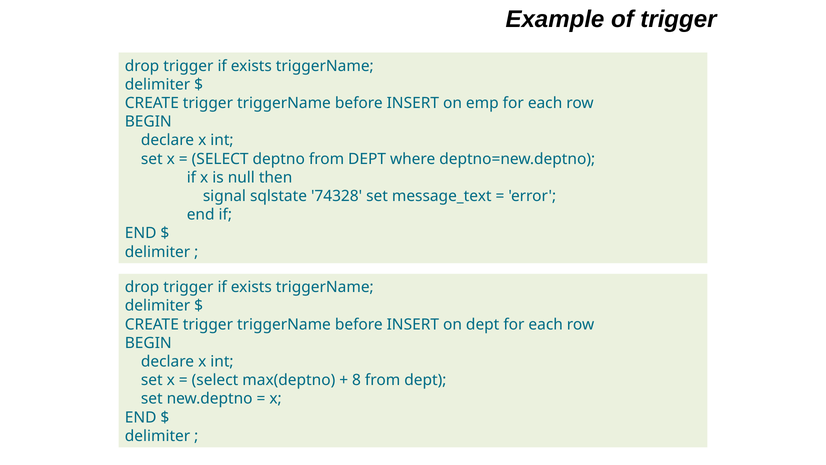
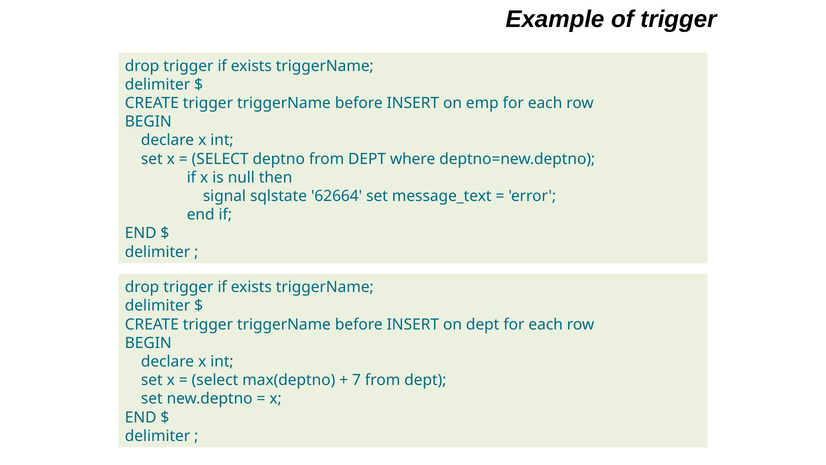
74328: 74328 -> 62664 (337, 196)
8: 8 -> 7 (357, 380)
